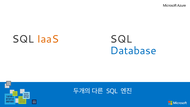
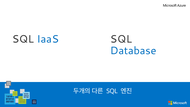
IaaS colour: orange -> blue (48, 39)
